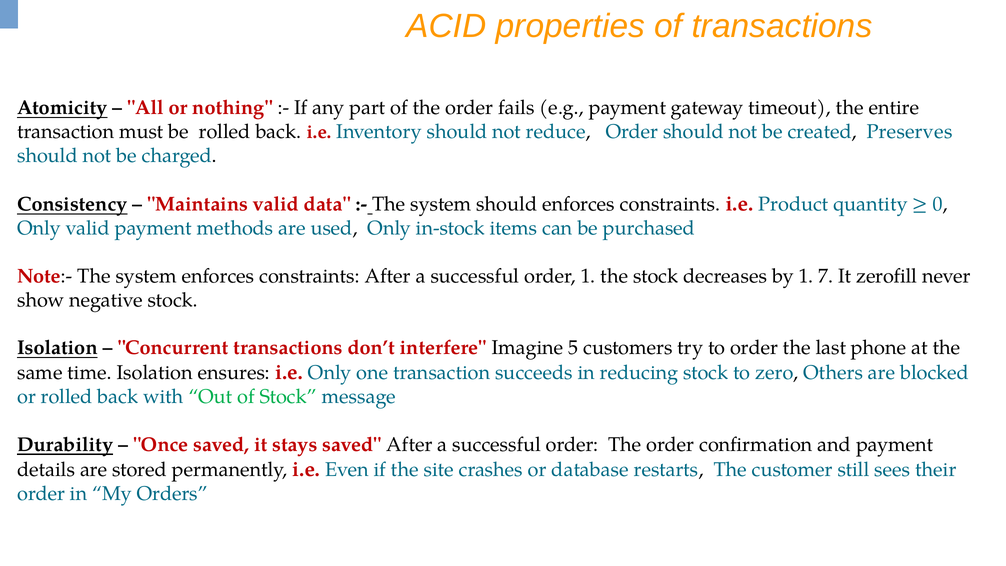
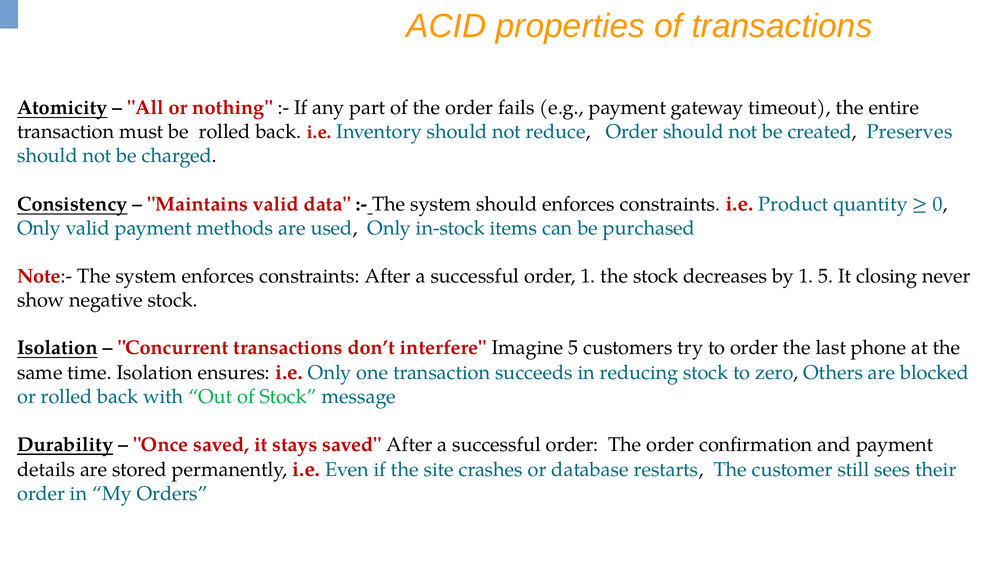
1 7: 7 -> 5 (826, 276)
zerofill: zerofill -> closing (887, 276)
